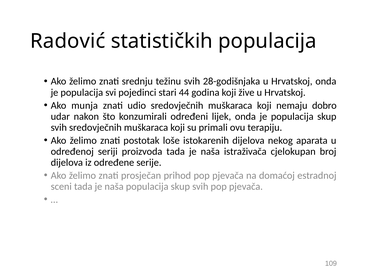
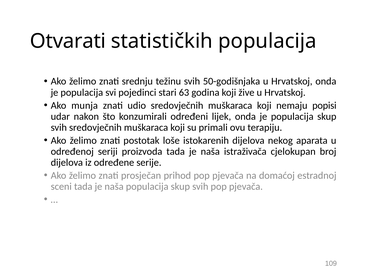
Radović: Radović -> Otvarati (68, 41)
28-godišnjaka: 28-godišnjaka -> 50-godišnjaka (232, 81)
44: 44 -> 63 (184, 92)
dobro: dobro -> popisi (324, 105)
